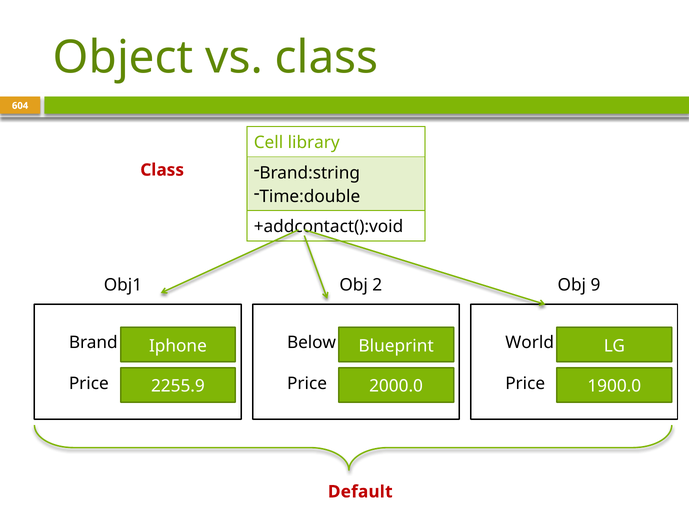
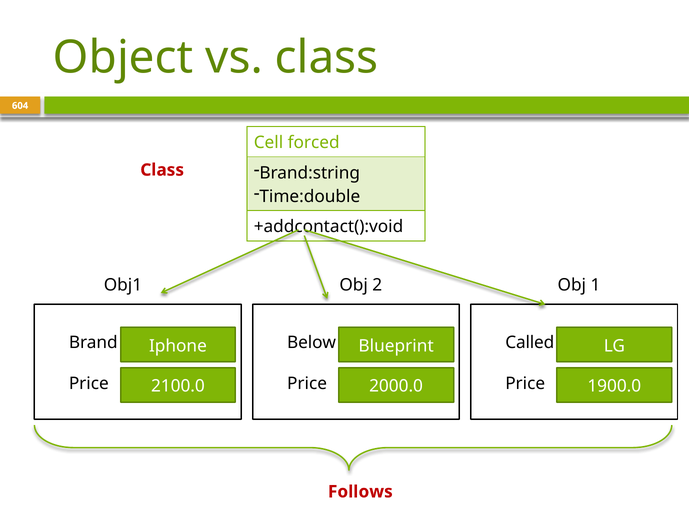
library: library -> forced (314, 142)
9: 9 -> 1 (595, 285)
World: World -> Called (530, 342)
2255.9: 2255.9 -> 2100.0 (178, 386)
Default: Default -> Follows (360, 491)
